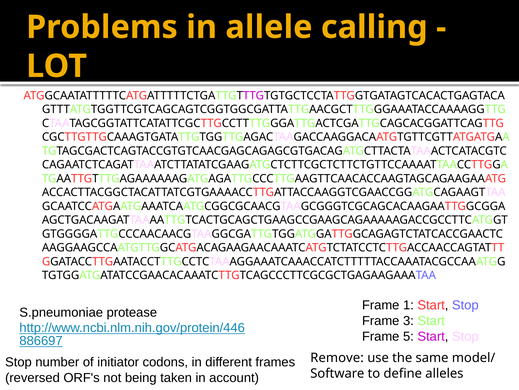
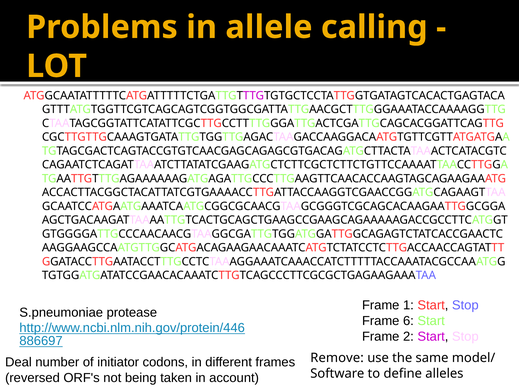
3: 3 -> 6 (408, 320)
5: 5 -> 2 (408, 336)
Stop: Stop -> Deal (18, 361)
